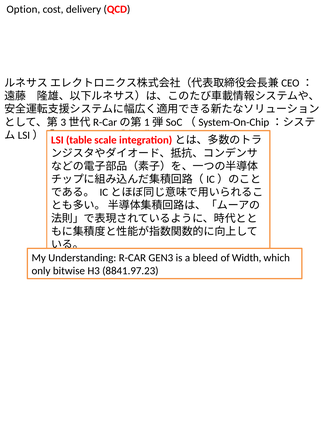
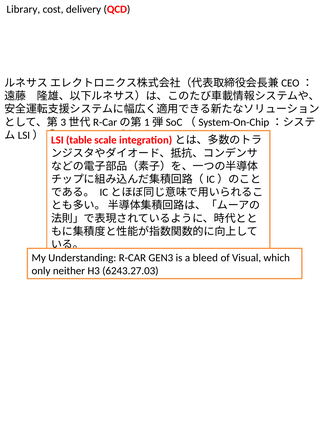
Option: Option -> Library (23, 9)
Width: Width -> Visual (247, 258)
bitwise: bitwise -> neither (69, 271)
8841.97.23: 8841.97.23 -> 6243.27.03 (130, 271)
